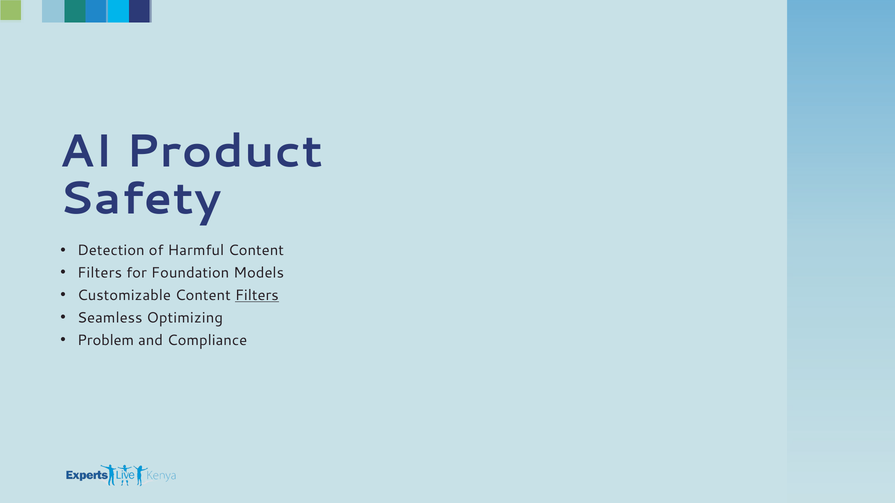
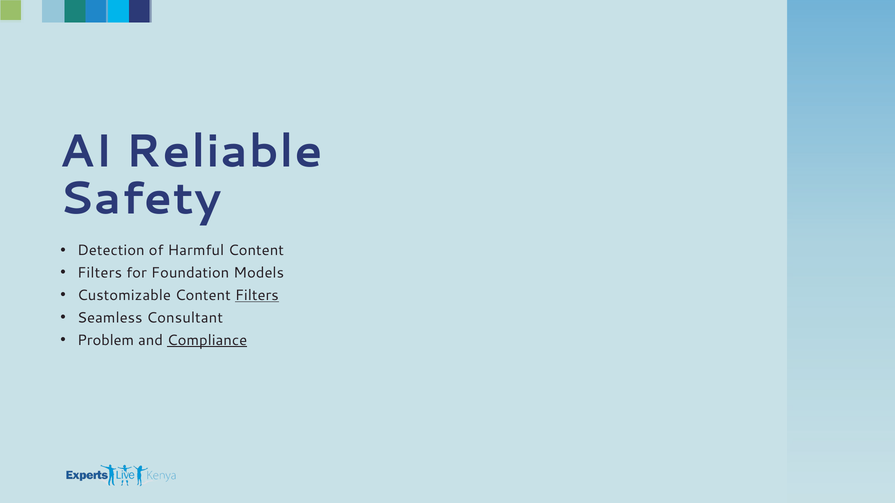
Product: Product -> Reliable (224, 152)
Optimizing: Optimizing -> Consultant (185, 318)
Compliance underline: none -> present (207, 341)
